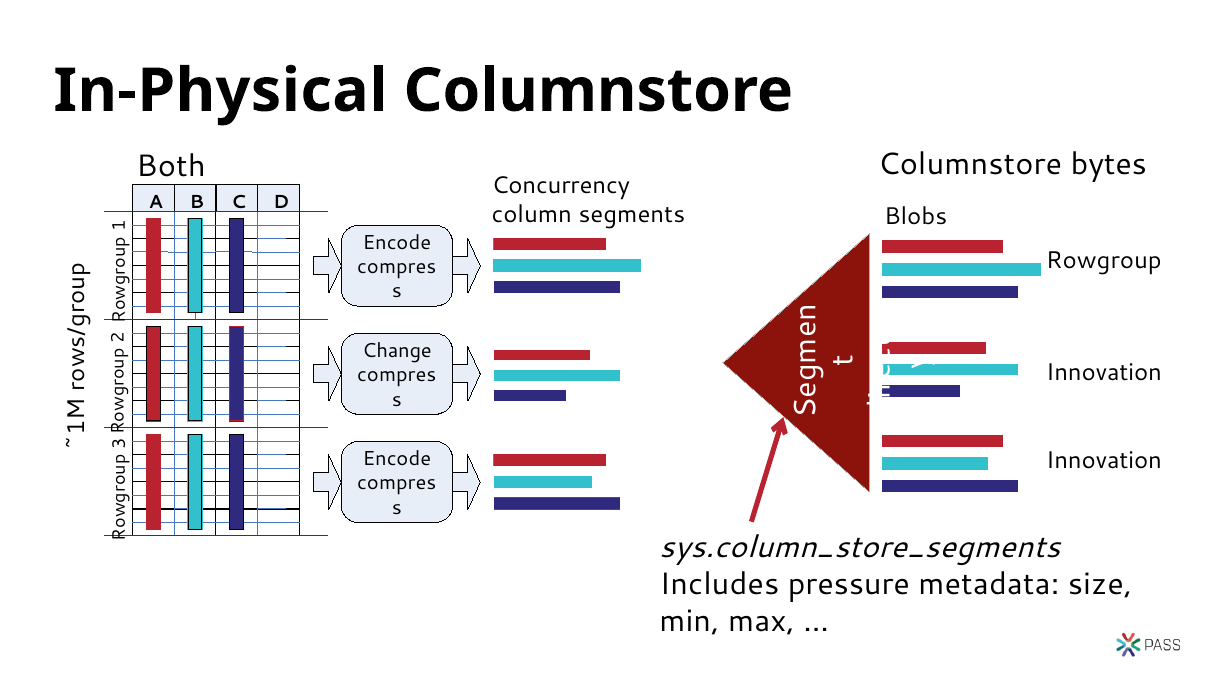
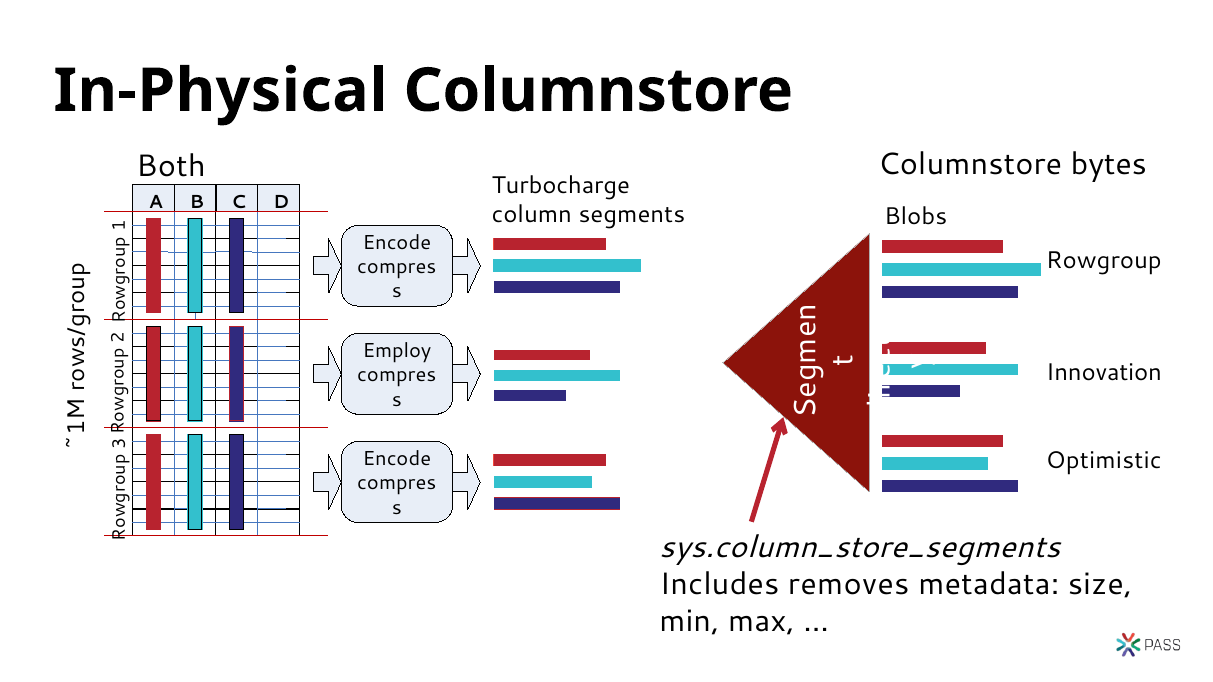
Concurrency: Concurrency -> Turbocharge (561, 185)
Change: Change -> Employ (397, 351)
Innovation: Innovation -> Optimistic (1104, 461)
pressure: pressure -> removes (849, 585)
